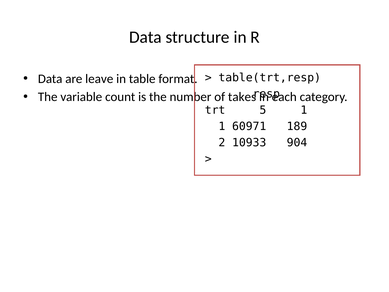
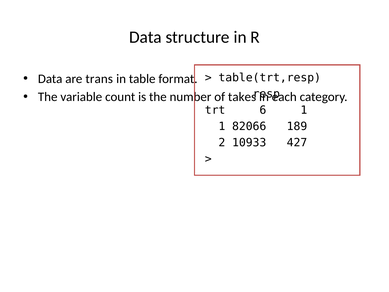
leave: leave -> trans (99, 79)
5: 5 -> 6 (263, 110)
60971: 60971 -> 82066 (249, 126)
904: 904 -> 427 (297, 142)
